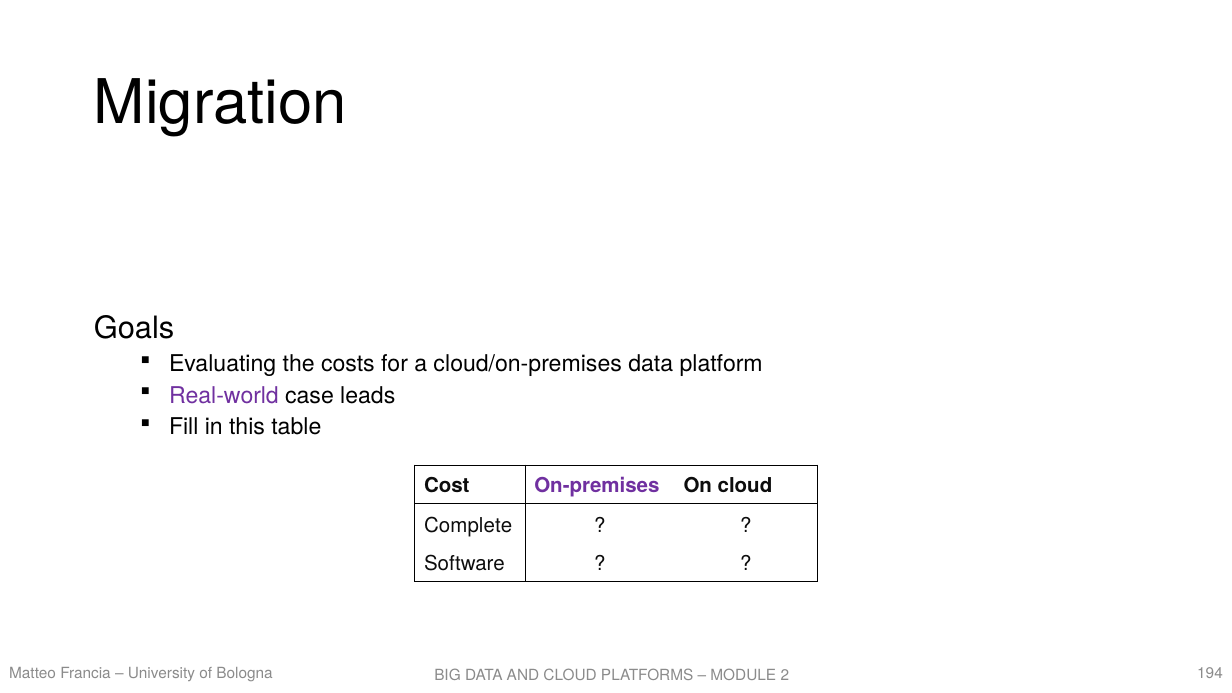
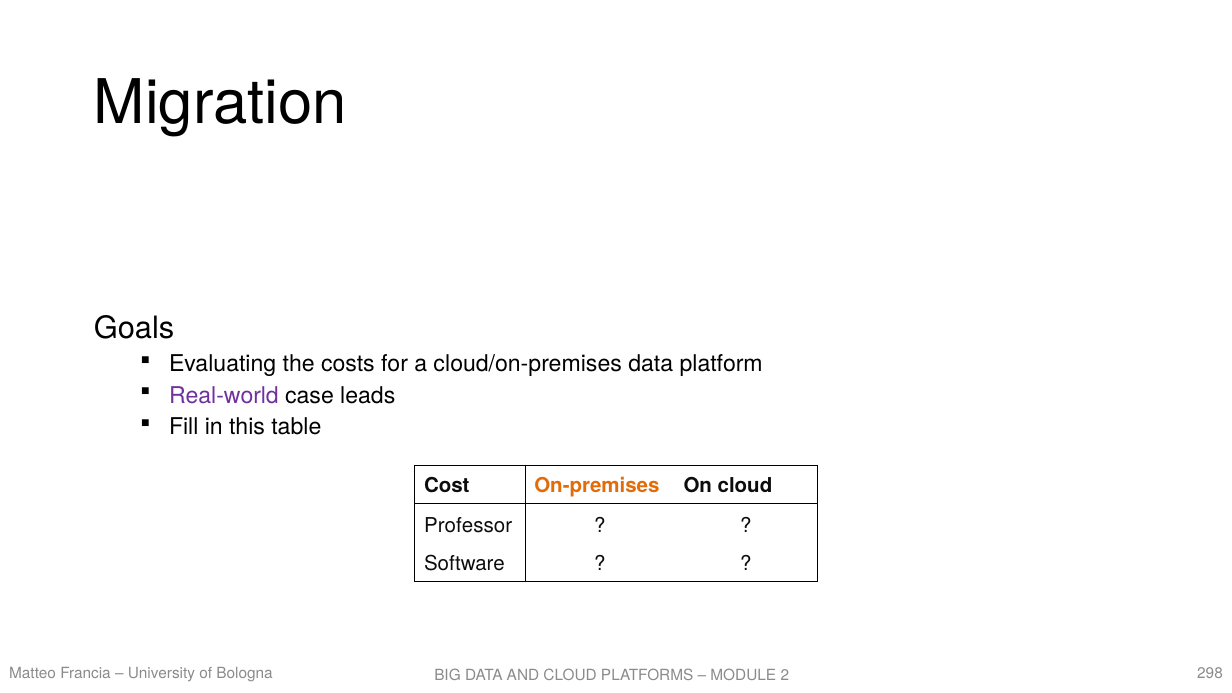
On-premises colour: purple -> orange (597, 486)
Complete: Complete -> Professor (468, 525)
194: 194 -> 298 (1210, 674)
